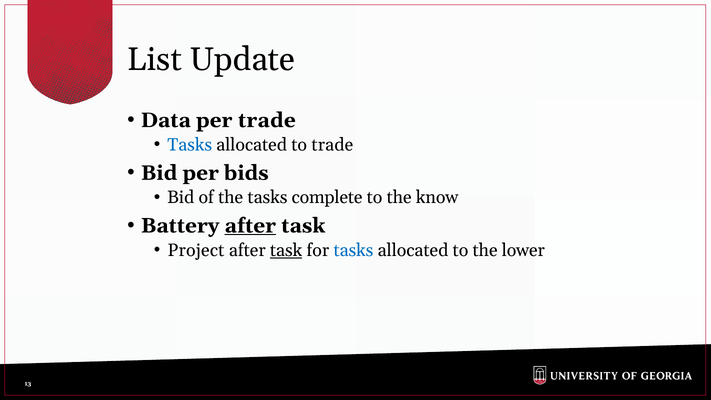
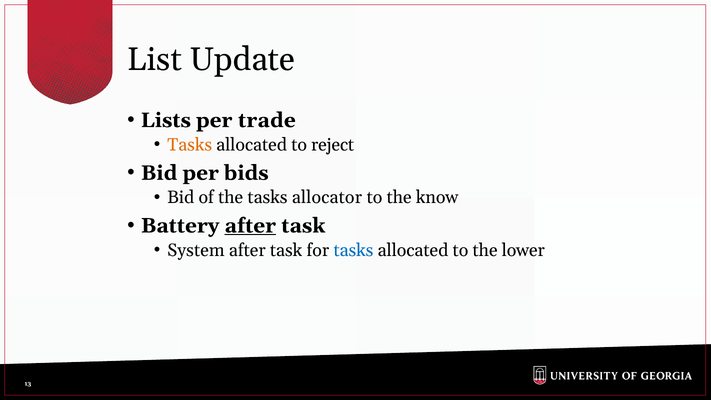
Data: Data -> Lists (166, 120)
Tasks colour: blue -> orange (190, 145)
to trade: trade -> reject (333, 145)
complete: complete -> allocator (327, 197)
Project: Project -> System (196, 250)
task underline: present -> none (286, 250)
